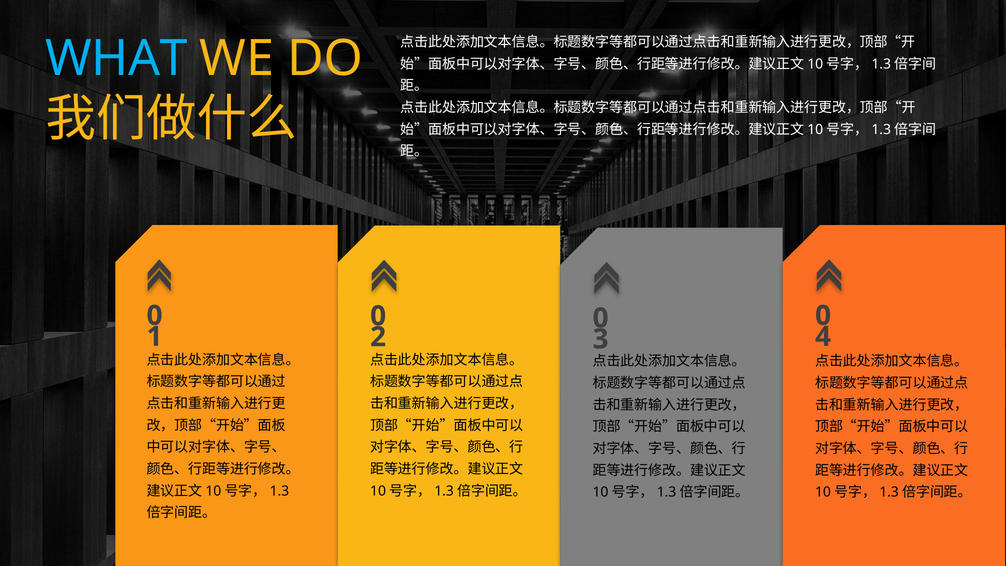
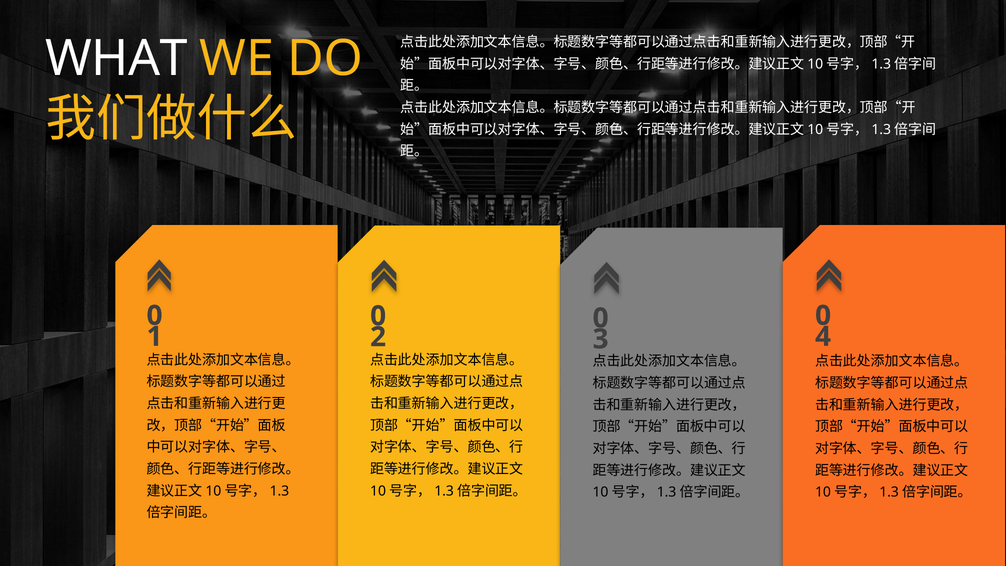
WHAT colour: light blue -> white (116, 59)
